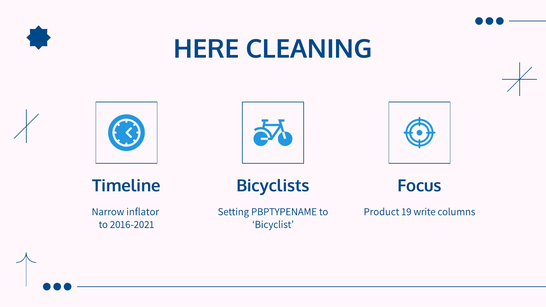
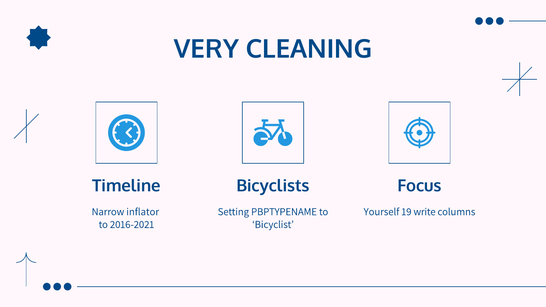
HERE: HERE -> VERY (206, 49)
Product: Product -> Yourself (381, 212)
